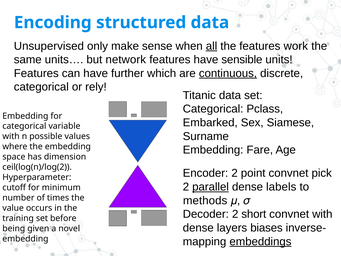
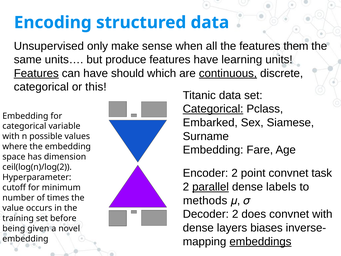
all underline: present -> none (212, 46)
work: work -> them (296, 46)
network: network -> produce (126, 60)
sensible: sensible -> learning (242, 60)
Features underline: none -> present (36, 73)
further: further -> should (128, 73)
rely: rely -> this (96, 87)
Categorical underline: none -> present (213, 109)
pick: pick -> task (322, 173)
short: short -> does (254, 214)
